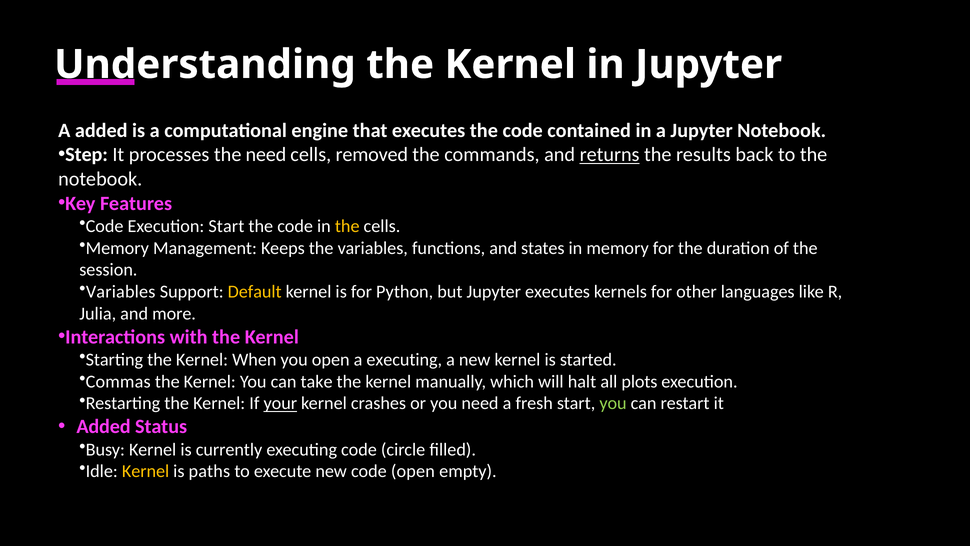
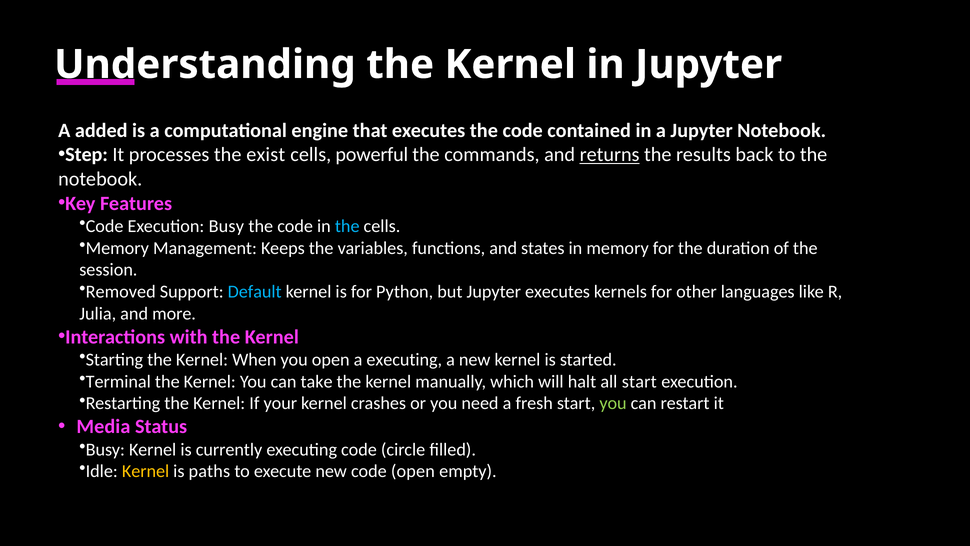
the need: need -> exist (266, 155)
removed: removed -> powerful (372, 155)
Execution Start: Start -> Busy (226, 226)
the colour: yellow -> light blue (347, 226)
Variables: Variables -> Removed (121, 292)
Default colour: yellow -> light blue (255, 292)
Commas: Commas -> Terminal (118, 381)
all plots: plots -> start (639, 381)
your underline: present -> none (280, 403)
Added: Added -> Media (103, 426)
